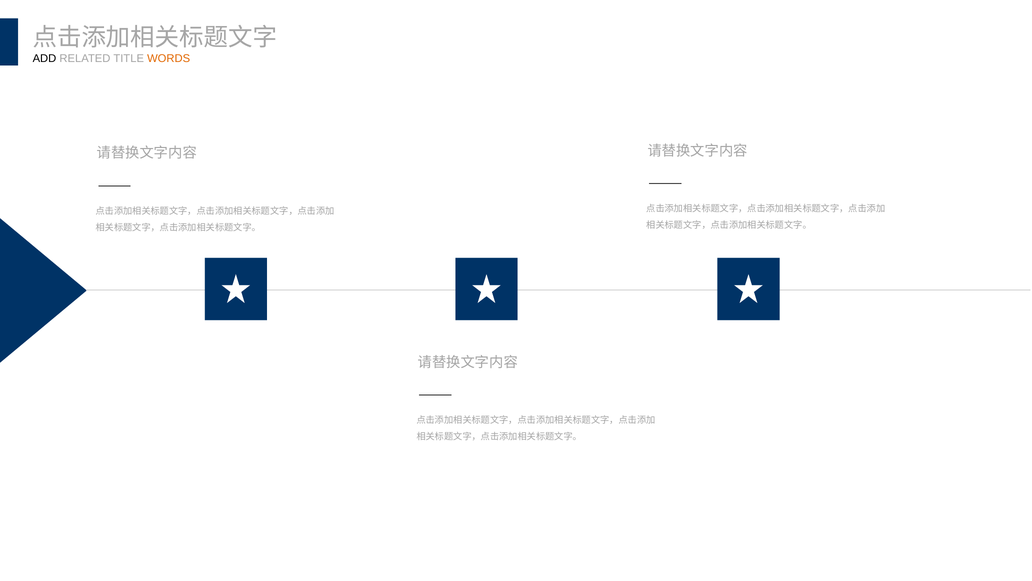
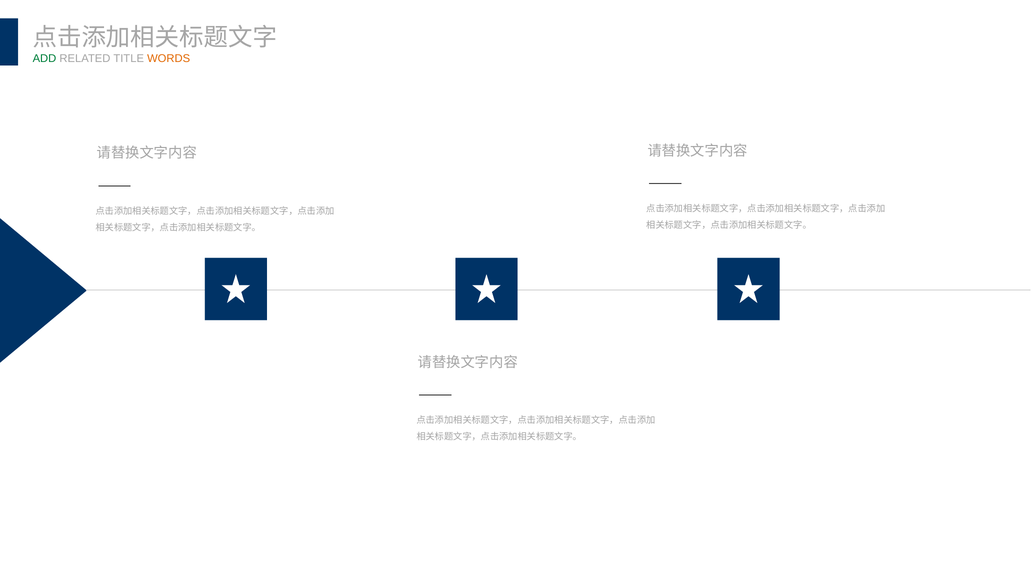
ADD colour: black -> green (44, 59)
